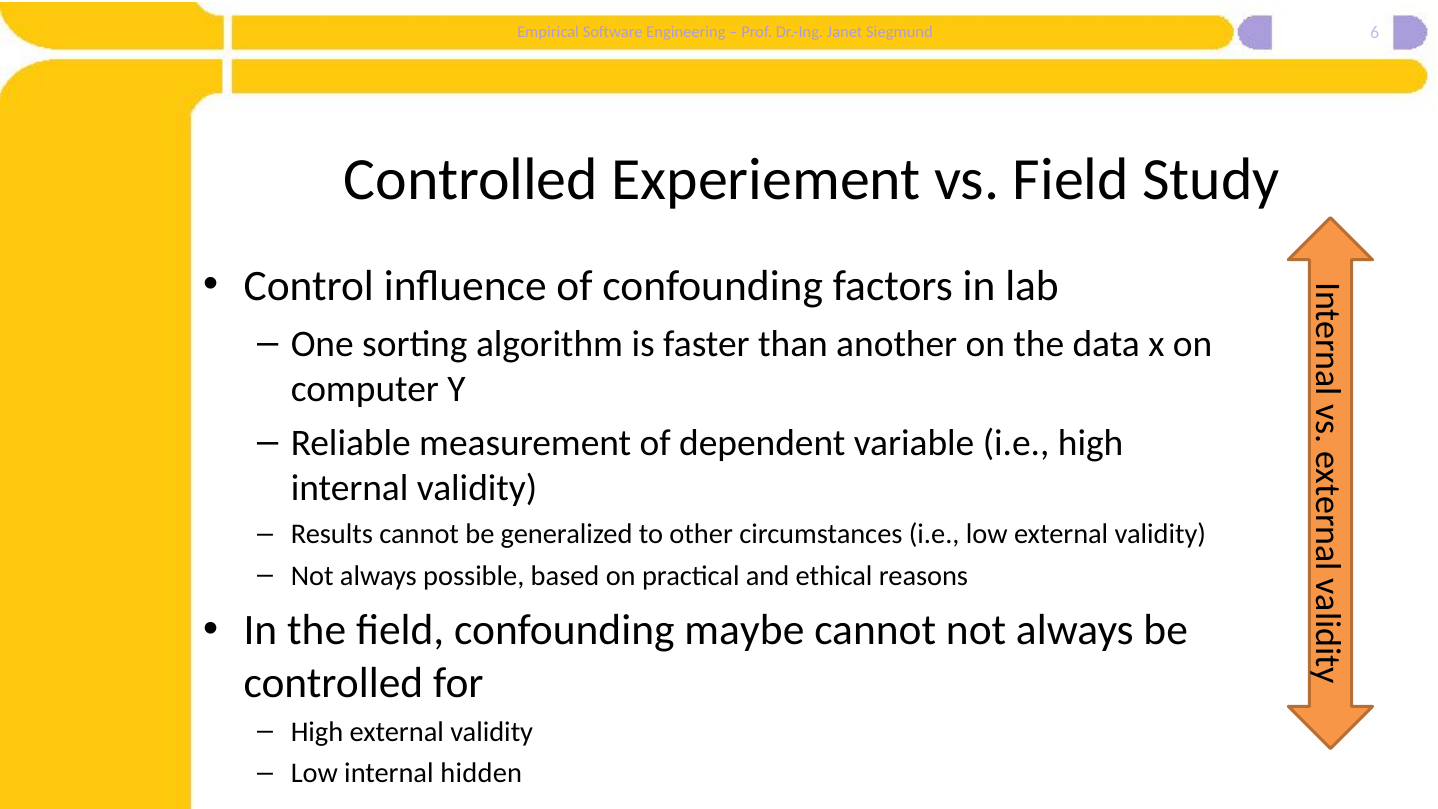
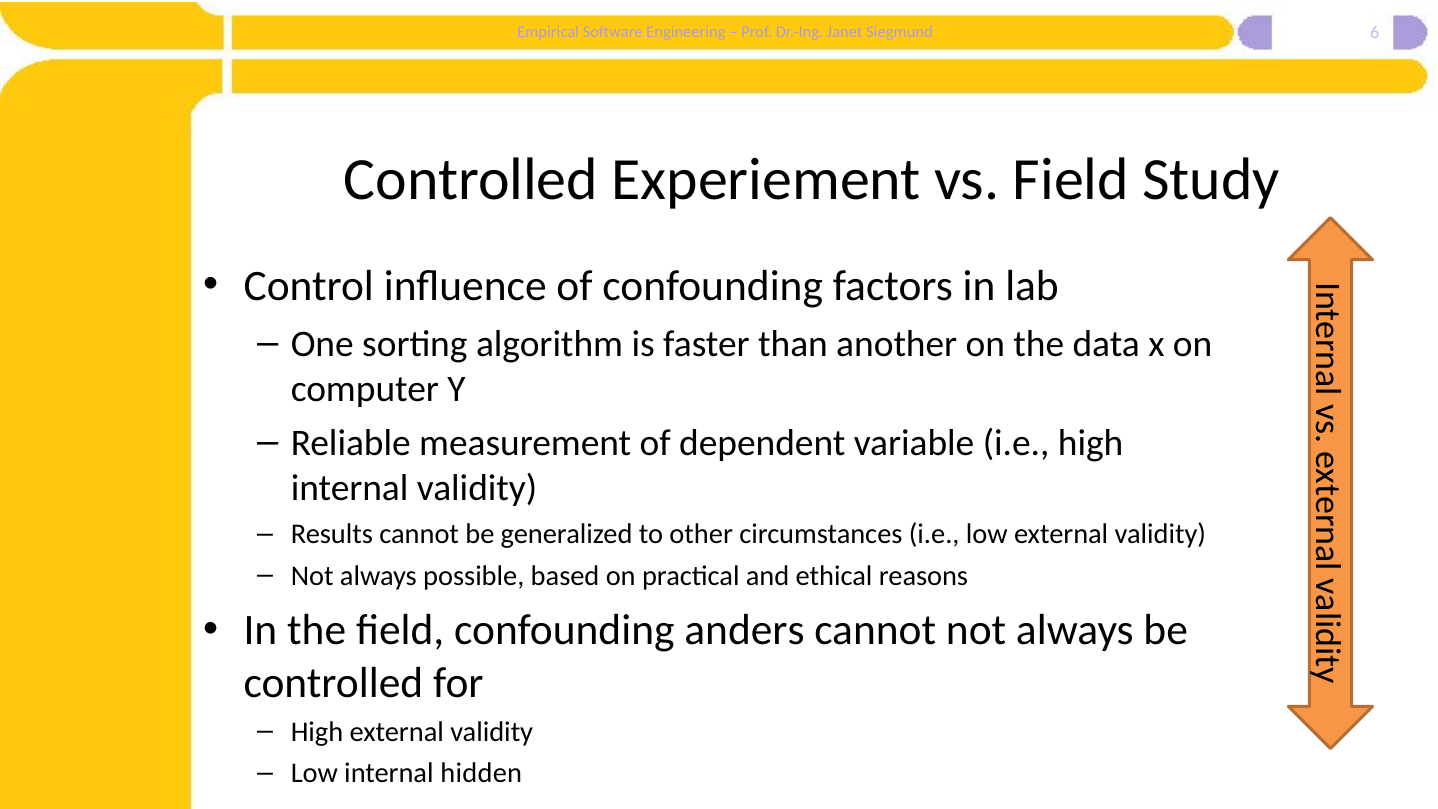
maybe: maybe -> anders (744, 631)
